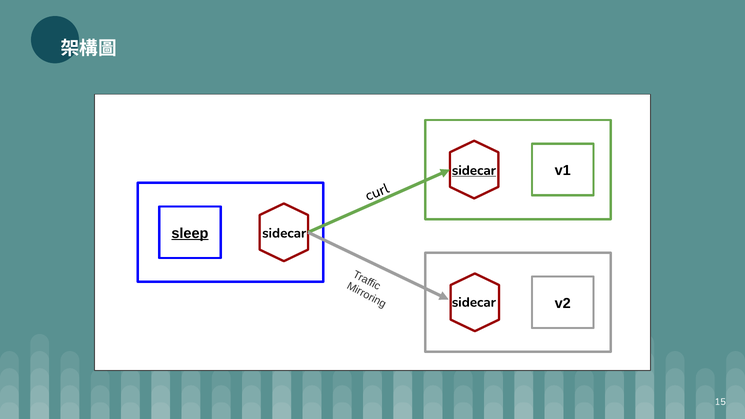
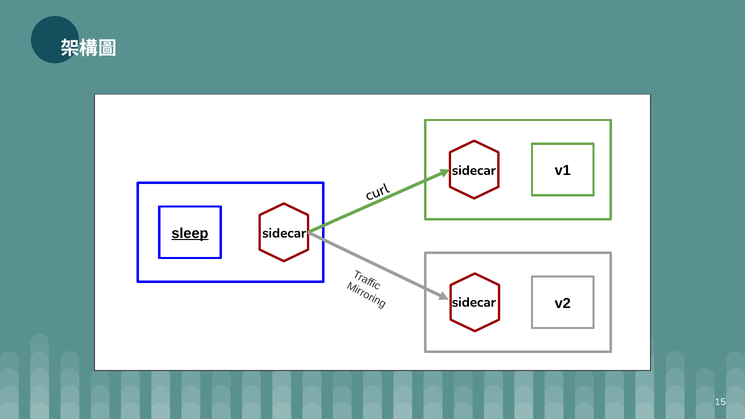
sidecar underline: present -> none (474, 170)
